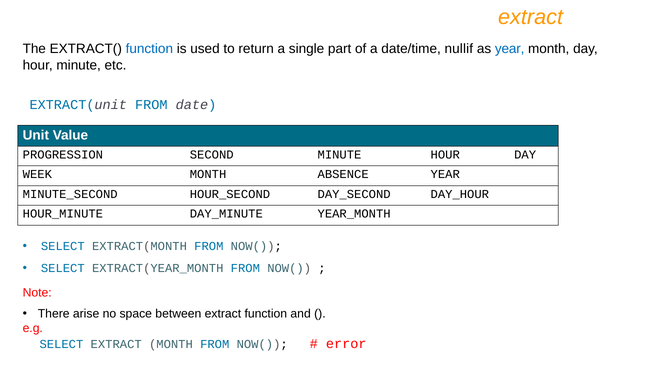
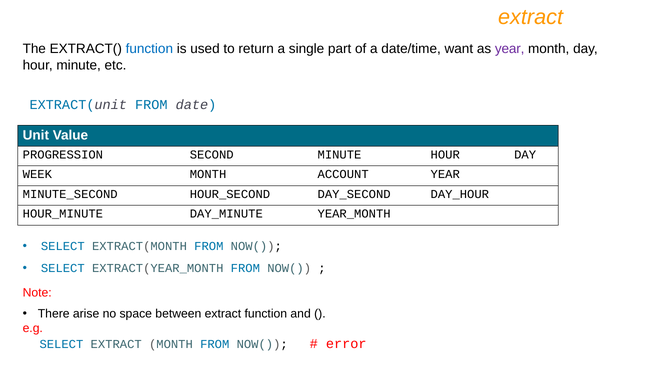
nullif: nullif -> want (459, 49)
year colour: blue -> purple (510, 49)
ABSENCE: ABSENCE -> ACCOUNT (343, 174)
